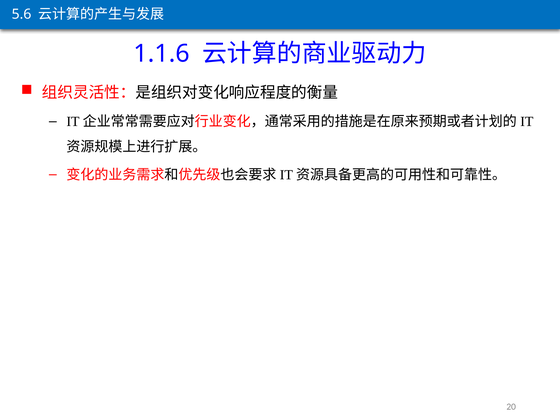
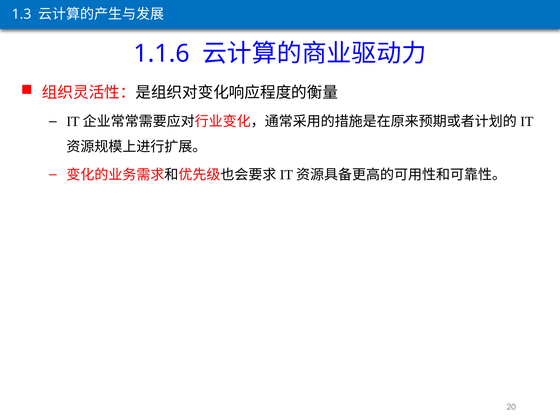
5.6: 5.6 -> 1.3 (21, 14)
